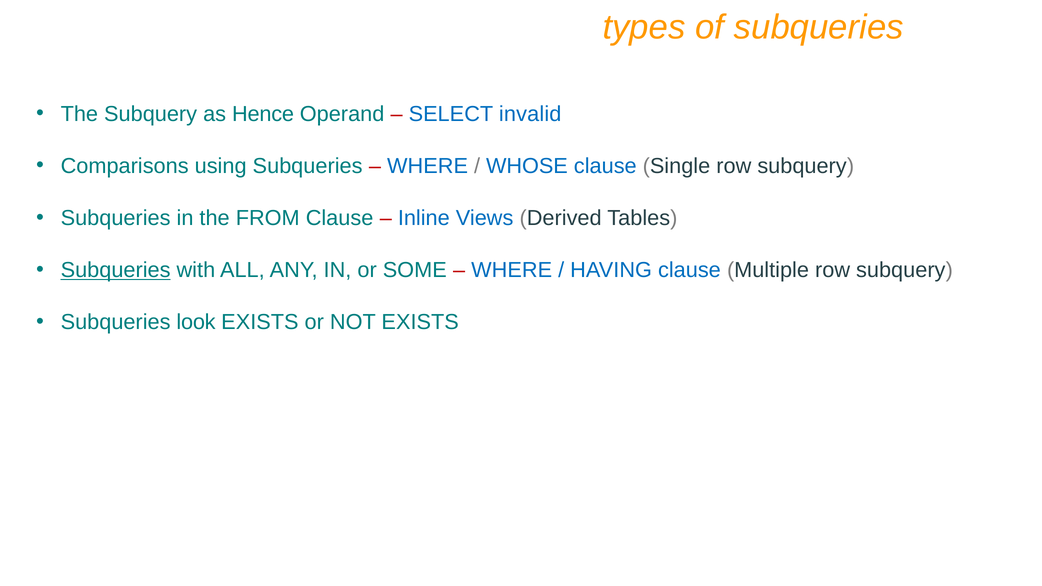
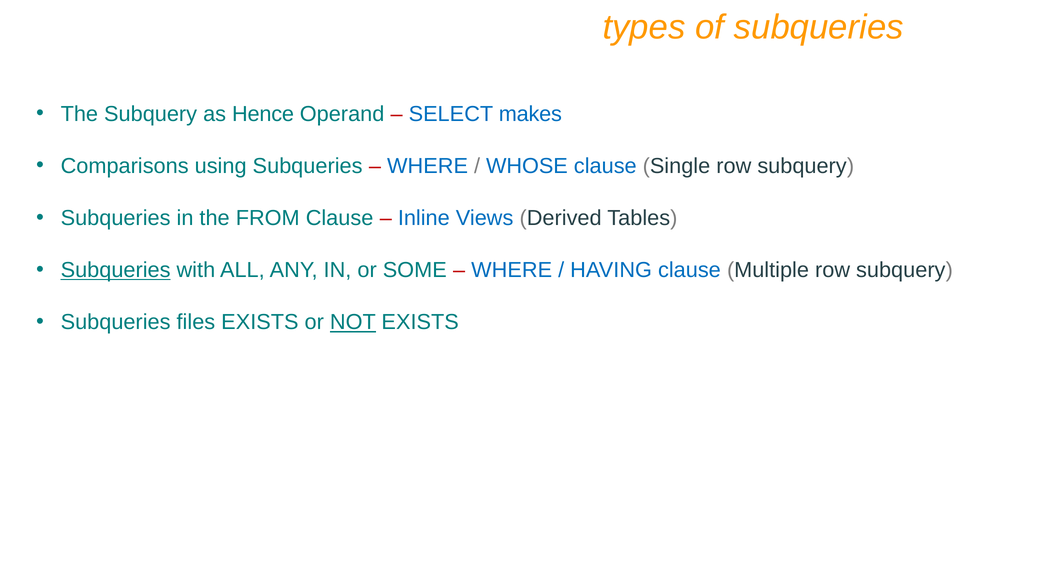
invalid: invalid -> makes (530, 114)
look: look -> files (196, 322)
NOT underline: none -> present (353, 322)
